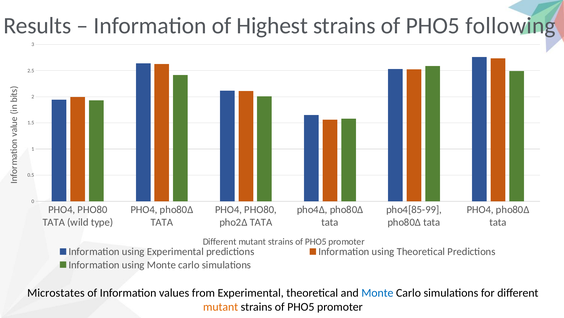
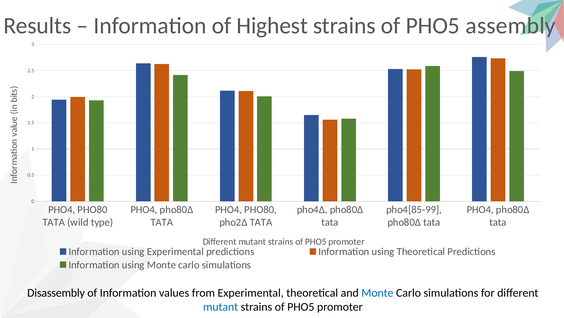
following: following -> assembly (511, 26)
Microstates: Microstates -> Disassembly (56, 292)
mutant colour: orange -> blue (221, 306)
